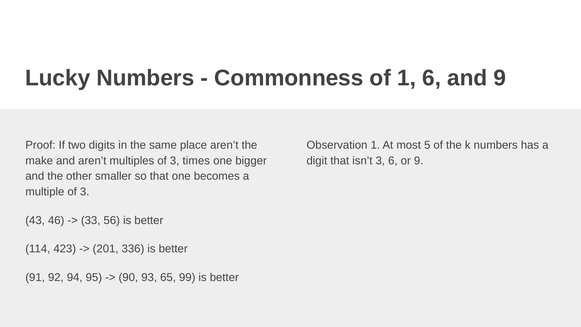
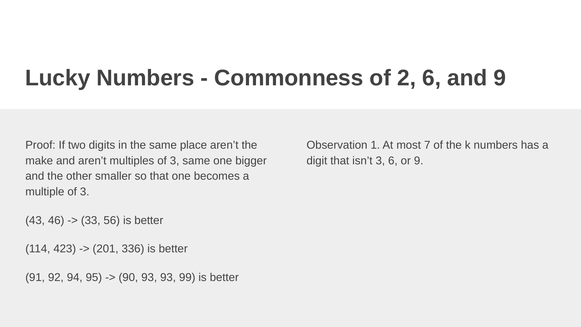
of 1: 1 -> 2 (407, 78)
5: 5 -> 7 (427, 145)
3 times: times -> same (196, 161)
93 65: 65 -> 93 (168, 277)
